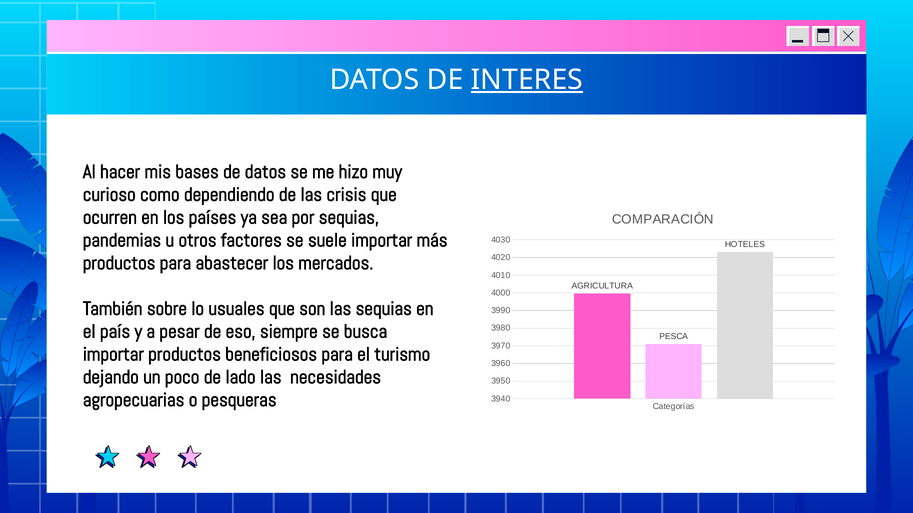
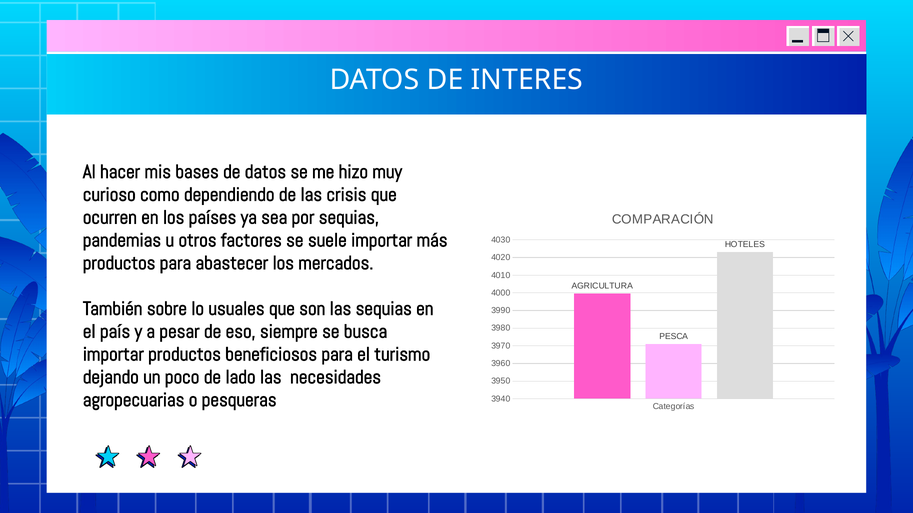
INTERES underline: present -> none (527, 80)
